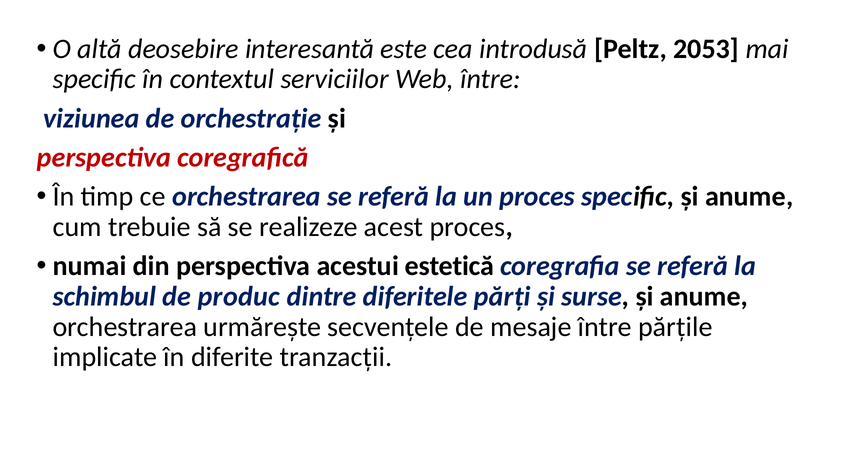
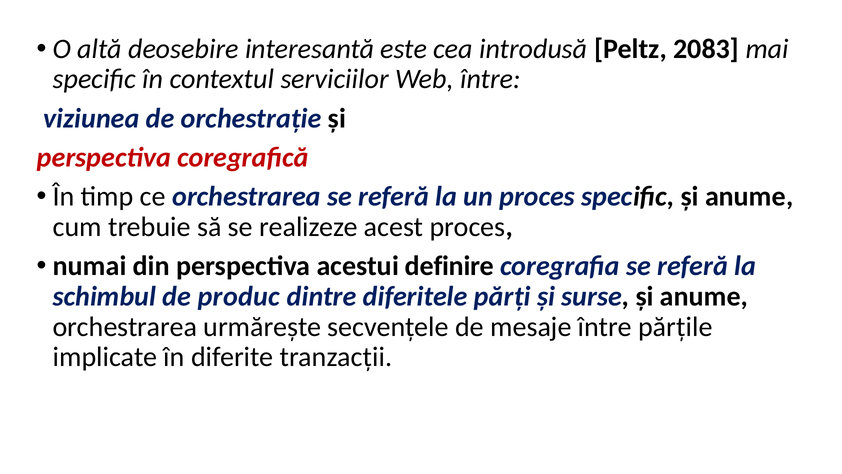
2053: 2053 -> 2083 (706, 49)
estetică: estetică -> definire (449, 266)
